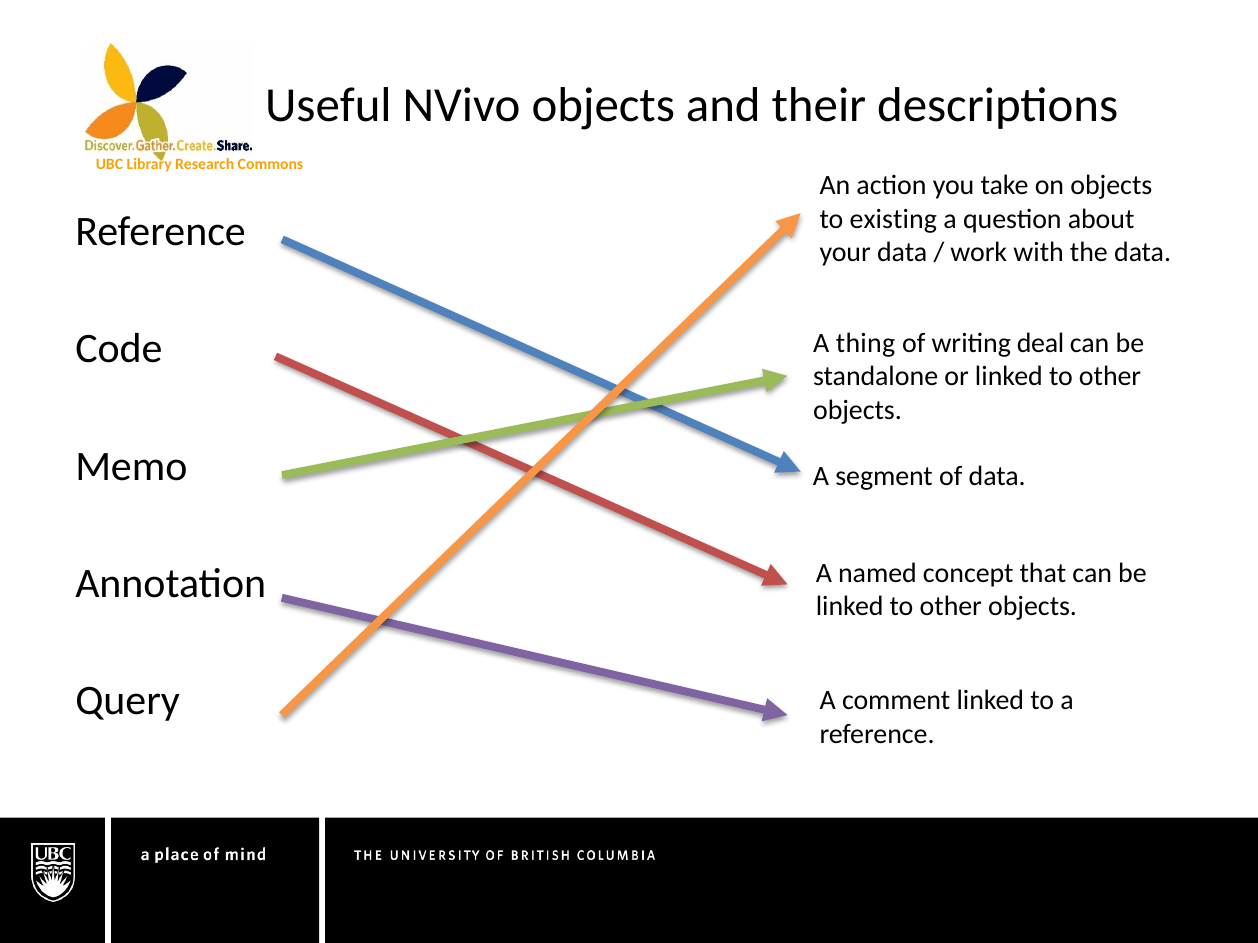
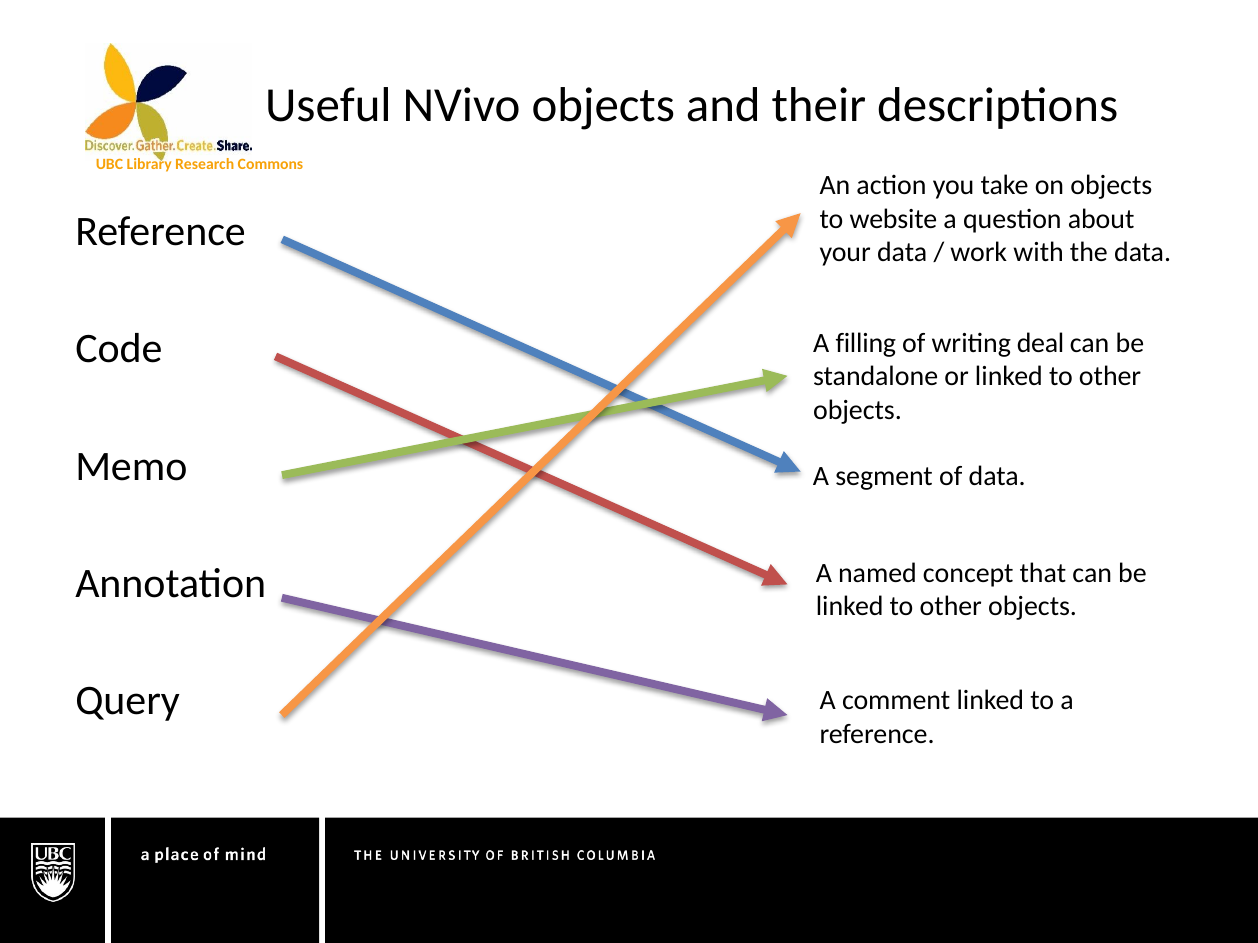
existing: existing -> website (893, 219)
thing: thing -> filling (866, 343)
